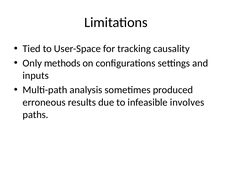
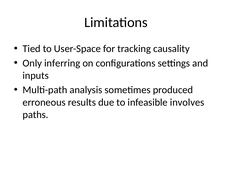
methods: methods -> inferring (62, 63)
